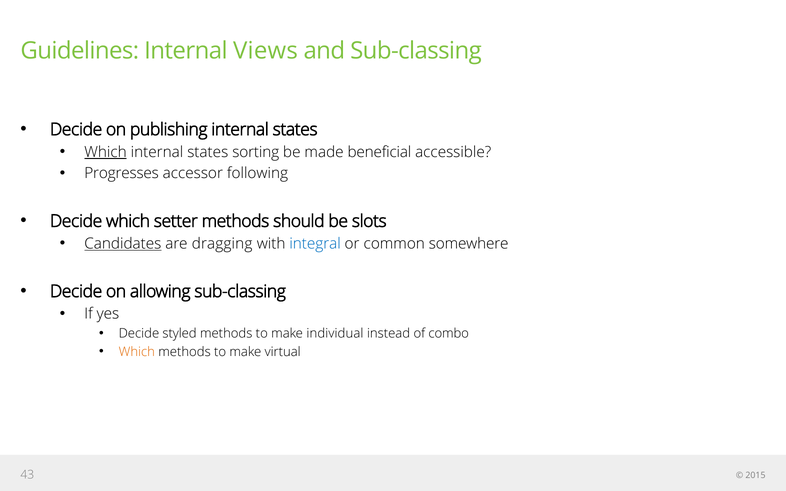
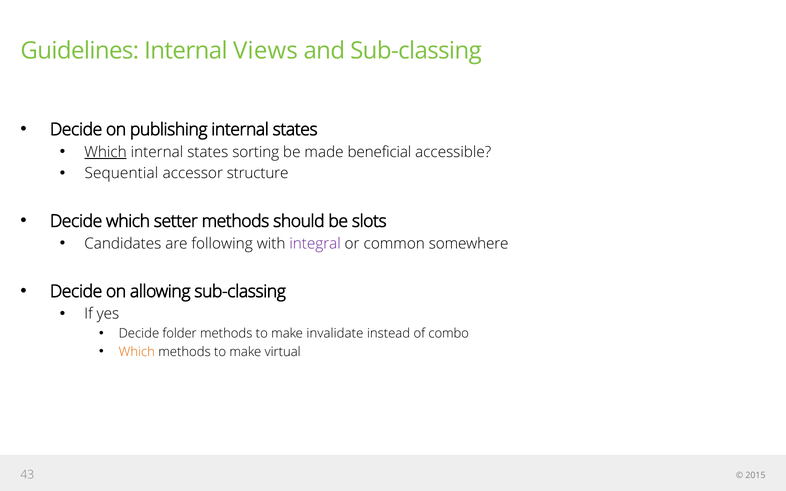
Progresses: Progresses -> Sequential (121, 174)
following: following -> structure (258, 174)
Candidates underline: present -> none (123, 244)
dragging: dragging -> following (222, 244)
integral colour: blue -> purple (315, 244)
styled: styled -> folder (180, 334)
individual: individual -> invalidate (335, 334)
